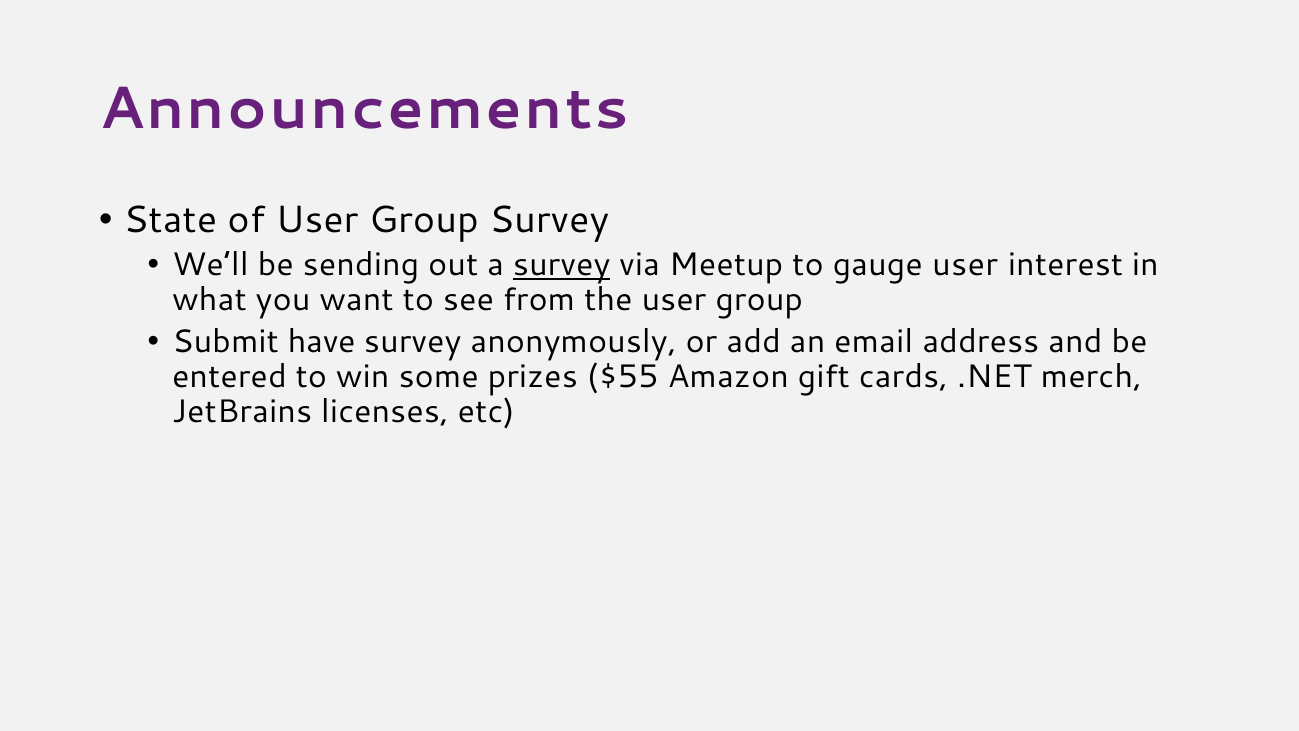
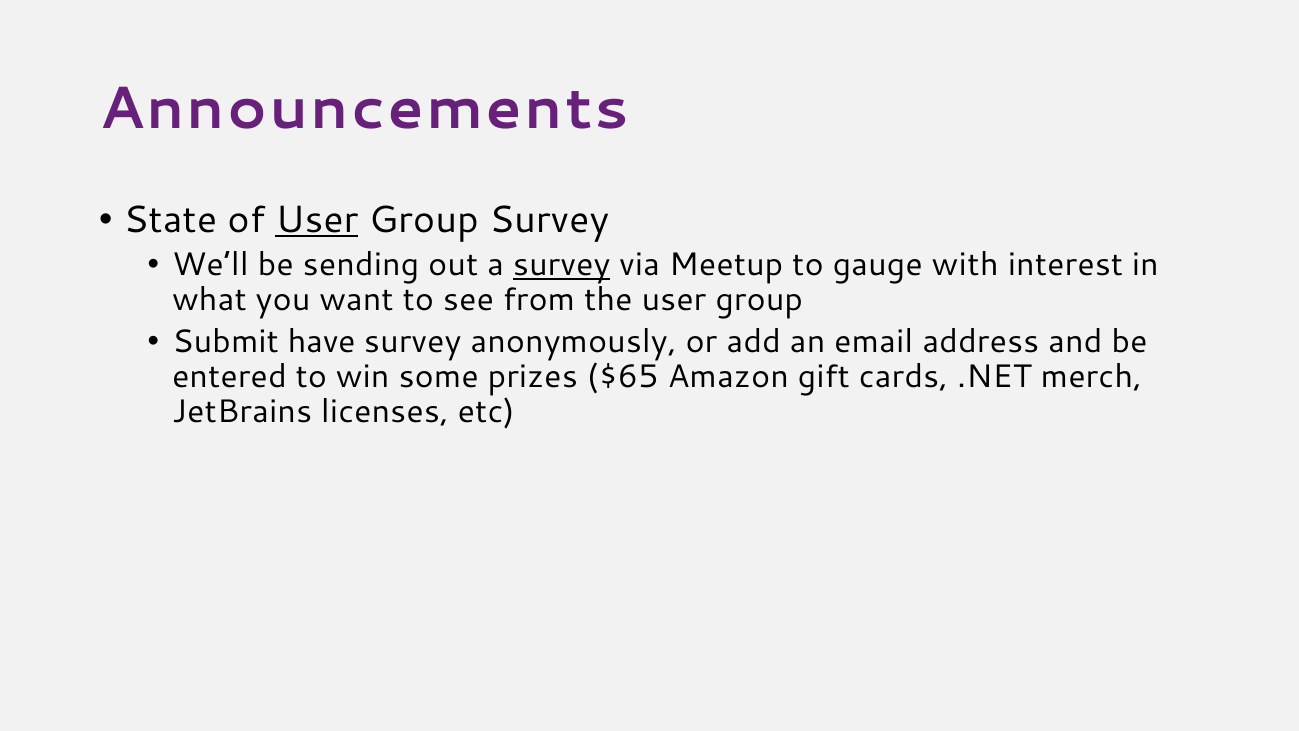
User underline: none -> present (317, 220)
gauge user: user -> with (965, 265)
$55: $55 -> $65 (623, 377)
